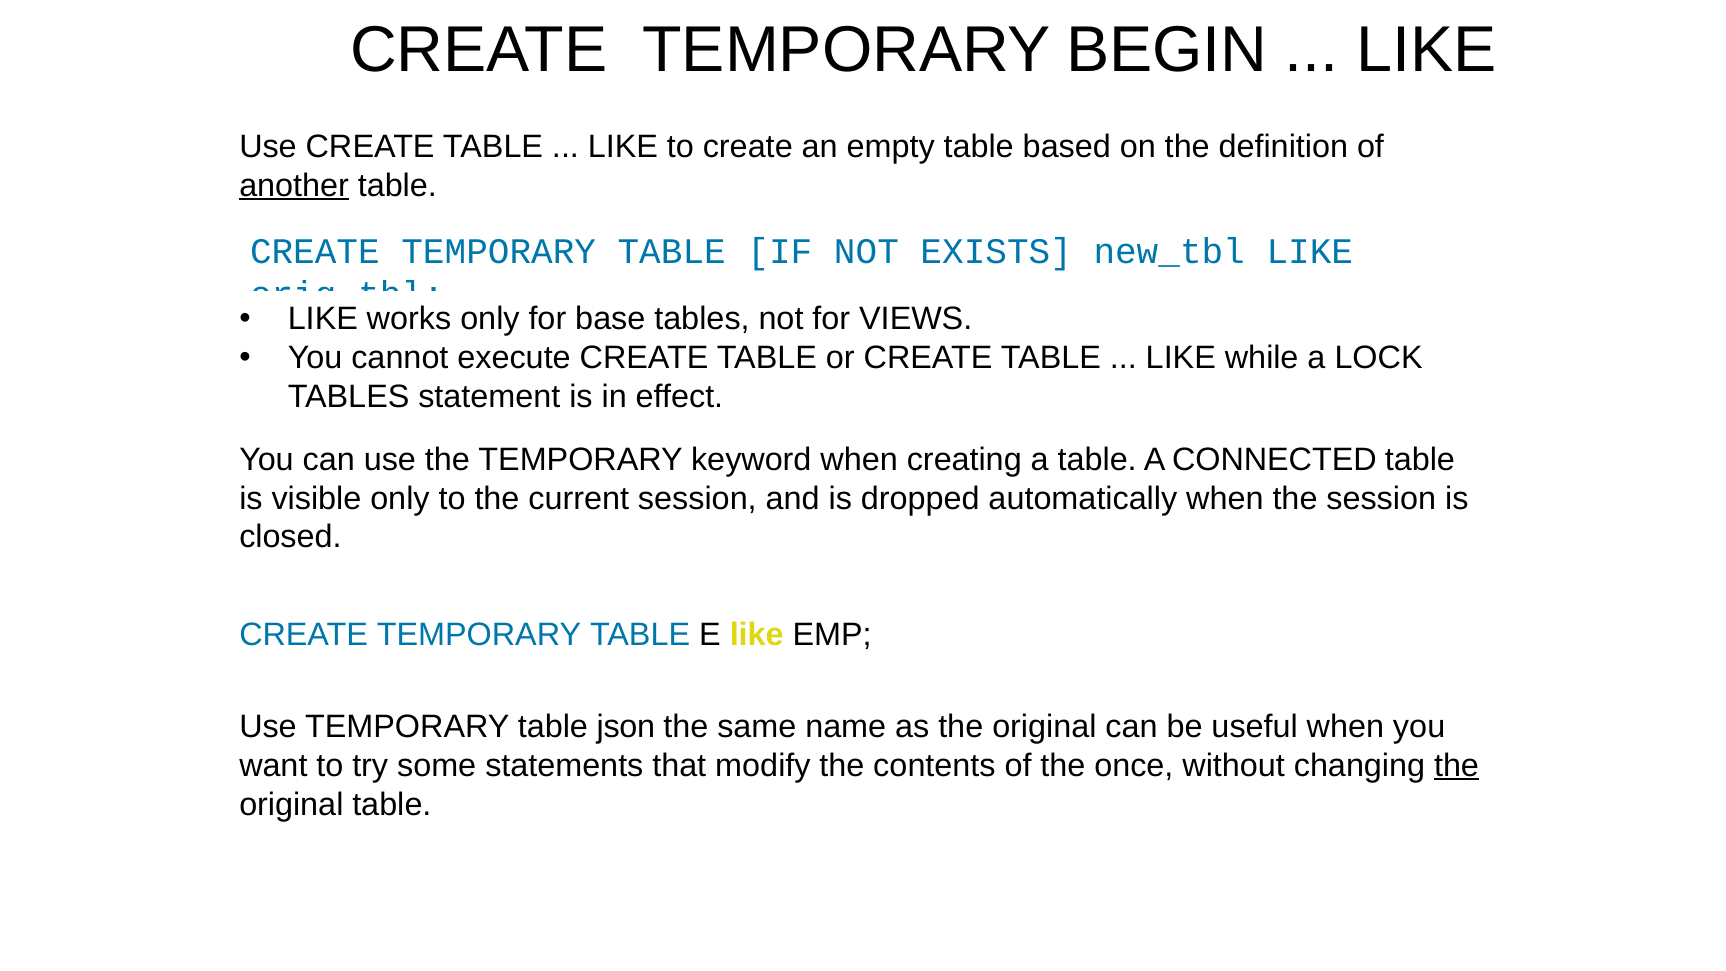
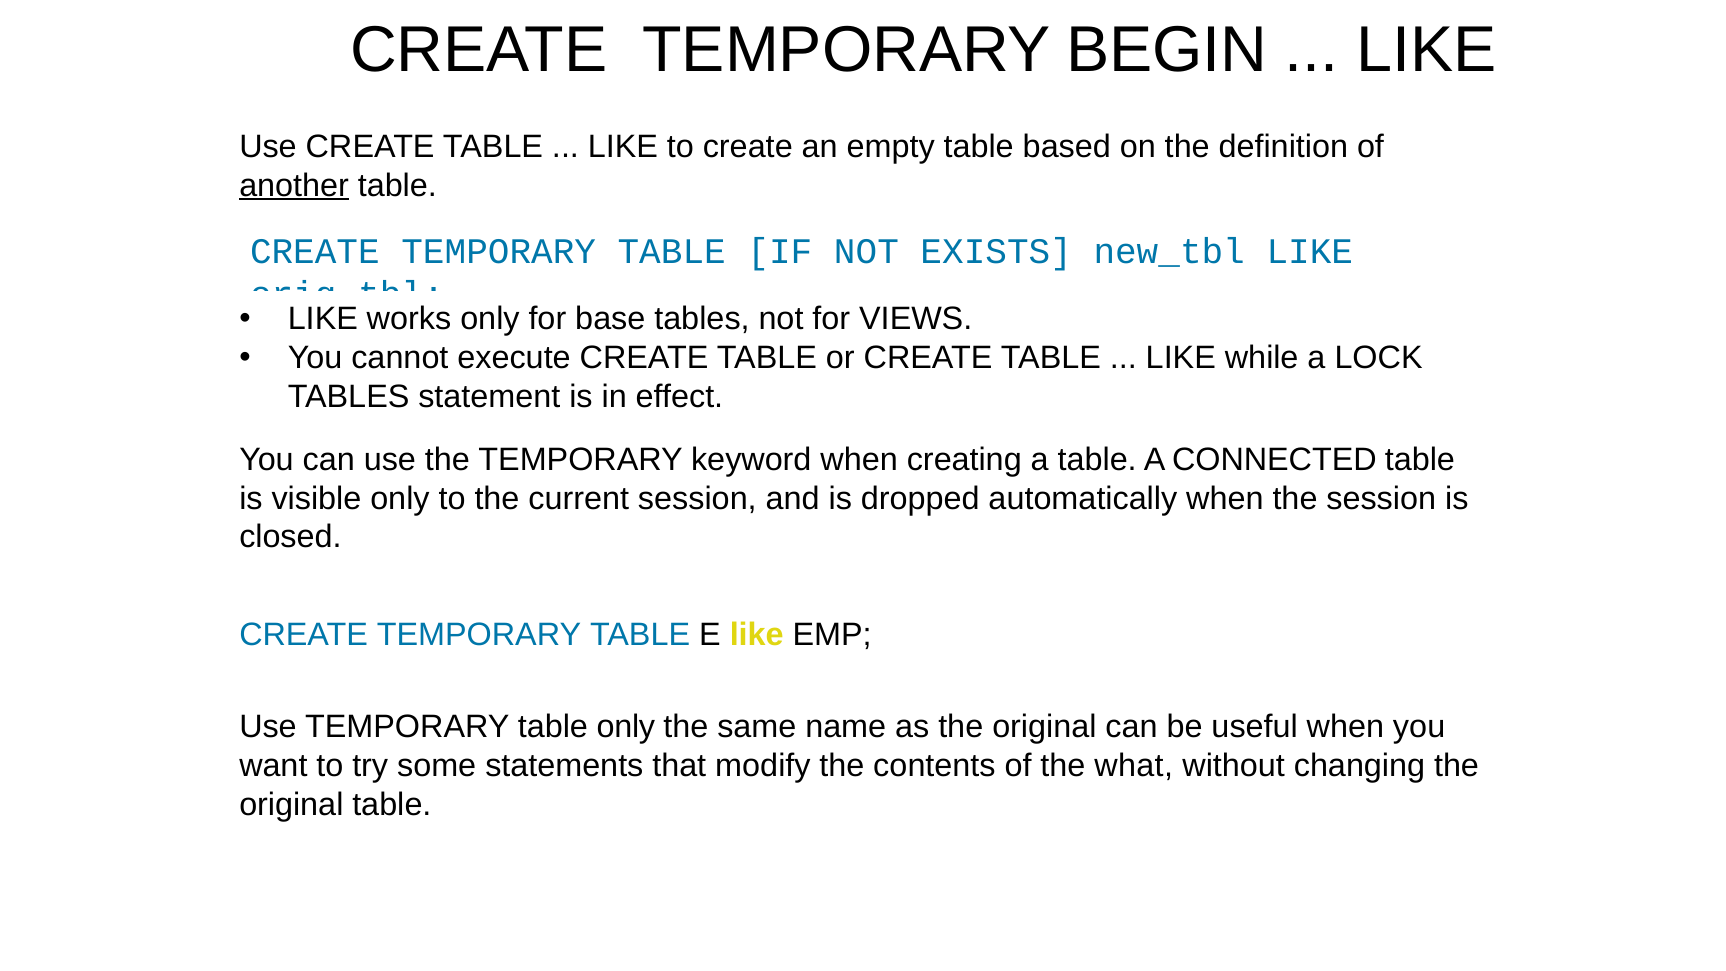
table json: json -> only (626, 727)
once: once -> what (1134, 766)
the underline: present -> none (1457, 766)
